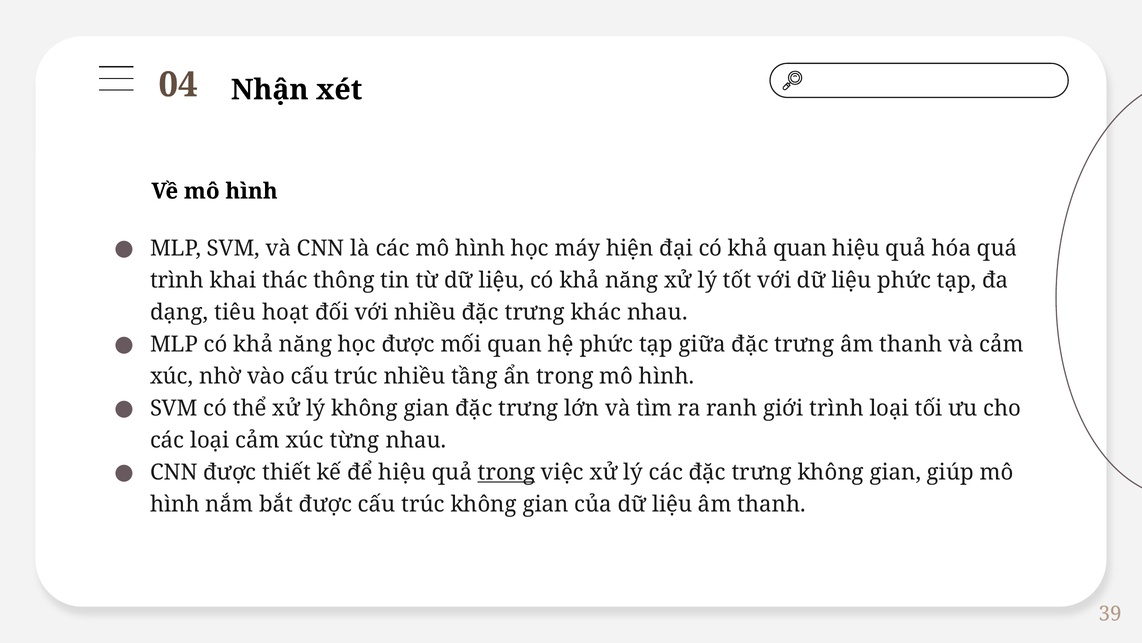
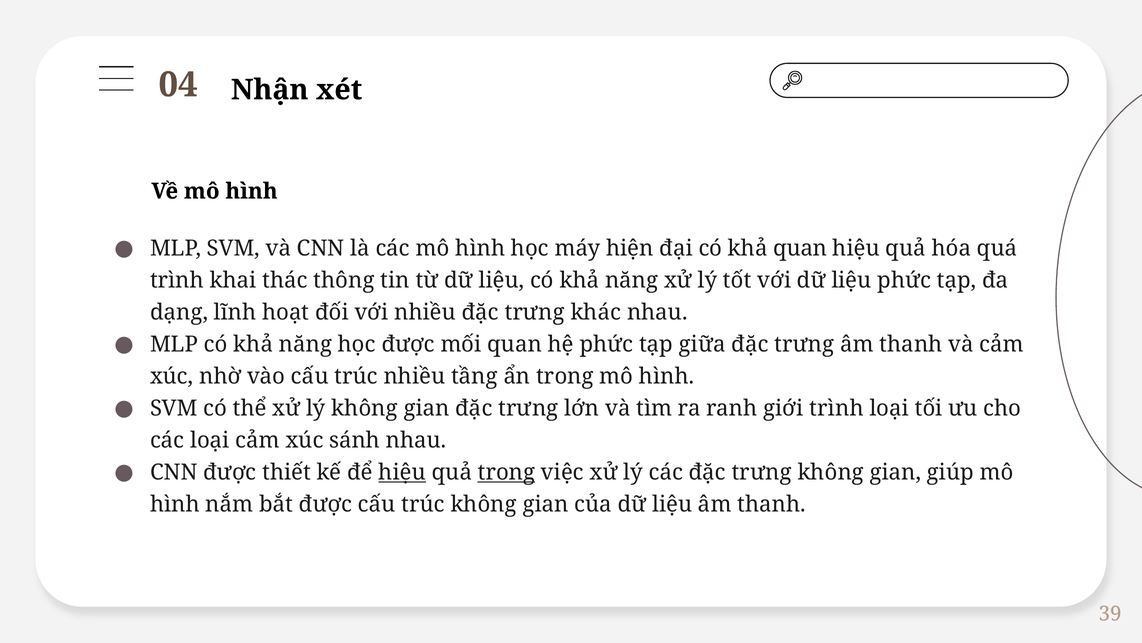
tiêu: tiêu -> lĩnh (235, 312)
từng: từng -> sánh (355, 440)
hiệu underline: none -> present (402, 472)
